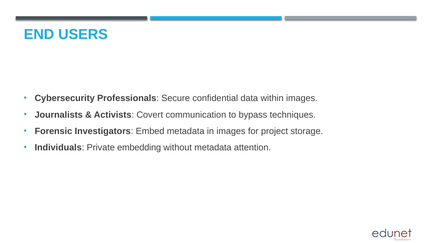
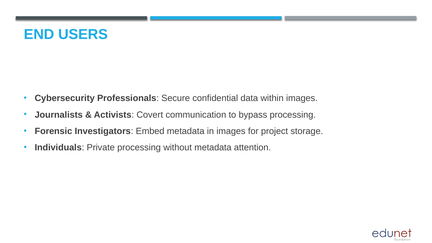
bypass techniques: techniques -> processing (293, 115)
Private embedding: embedding -> processing (139, 147)
